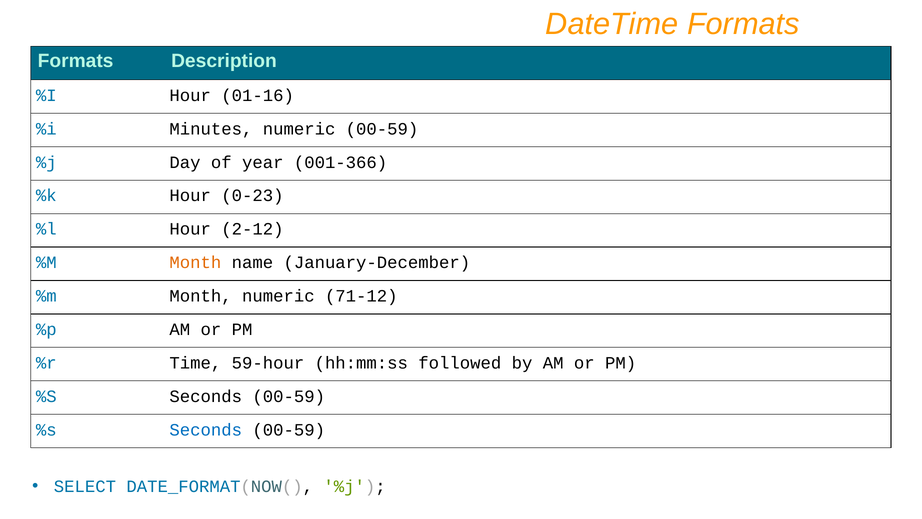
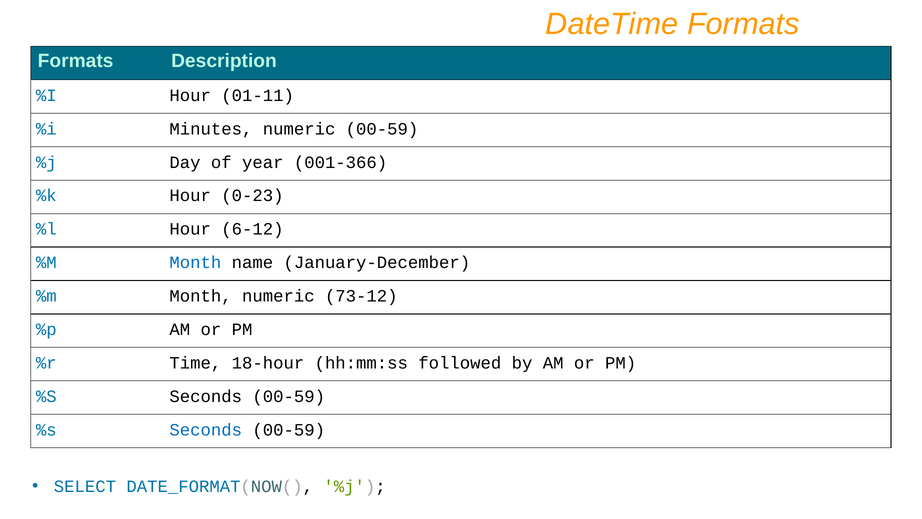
01-16: 01-16 -> 01-11 (258, 95)
2-12: 2-12 -> 6-12 (252, 229)
Month colour: orange -> blue (195, 262)
71-12: 71-12 -> 73-12 (361, 296)
59-hour: 59-hour -> 18-hour (268, 363)
